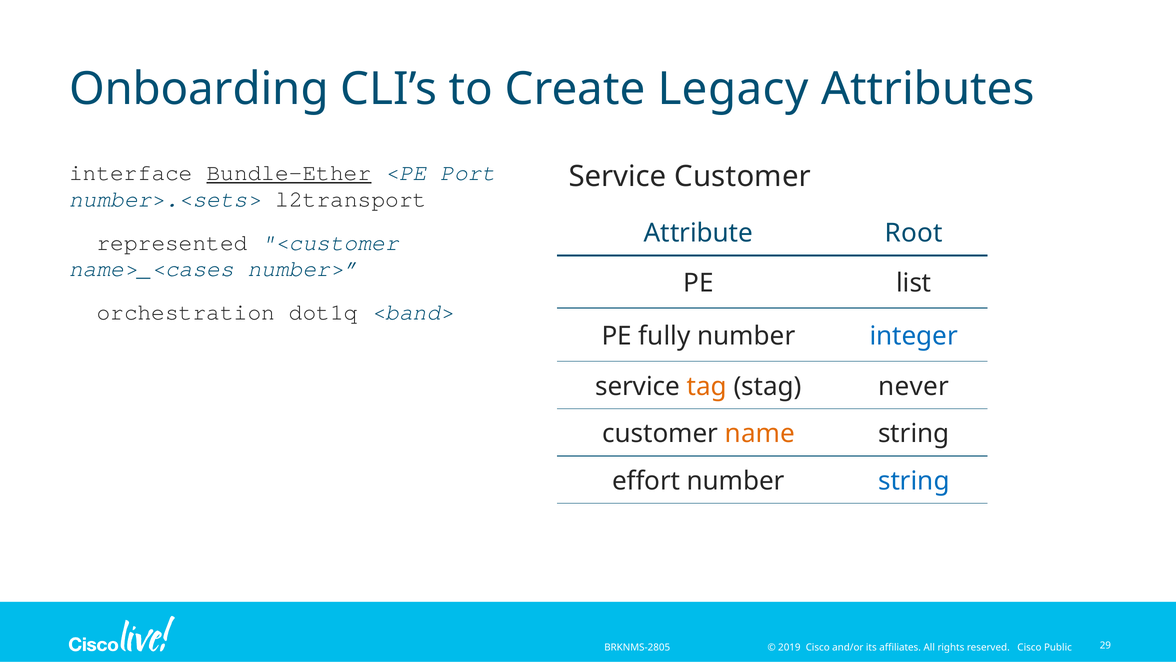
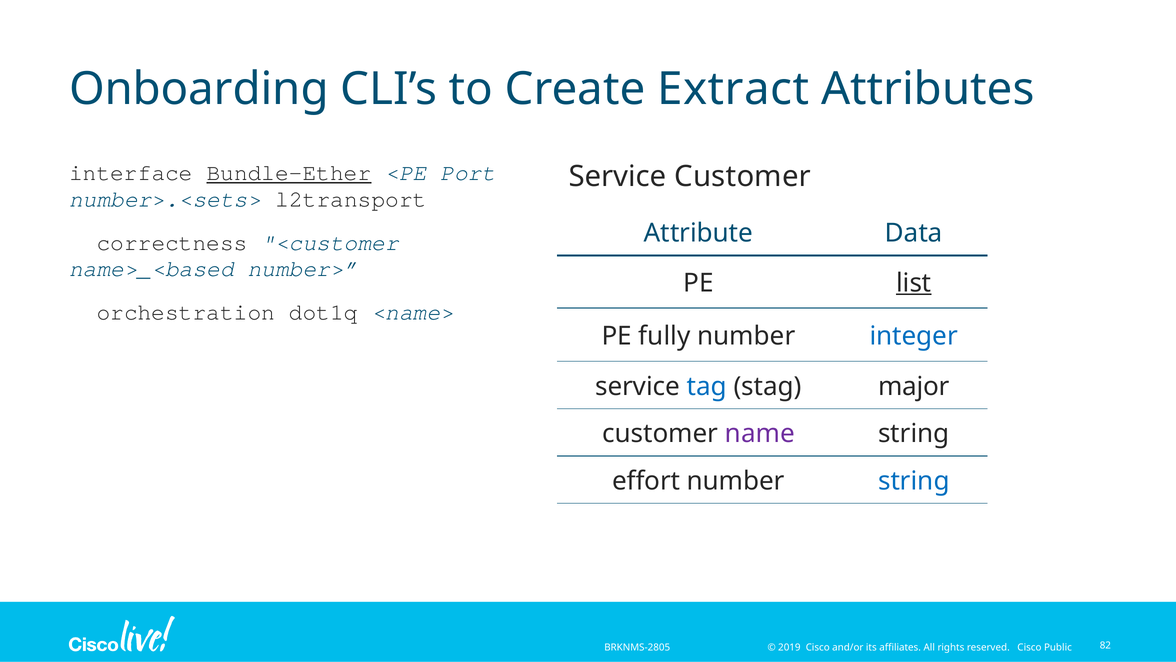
Legacy: Legacy -> Extract (733, 89)
Root: Root -> Data (914, 233)
represented: represented -> correctness (172, 242)
name>_<cases: name>_<cases -> name>_<based (152, 269)
list underline: none -> present (914, 283)
<band>: <band> -> <name> (413, 312)
tag colour: orange -> blue (707, 386)
never: never -> major (914, 386)
name colour: orange -> purple (760, 433)
29: 29 -> 82 (1105, 645)
